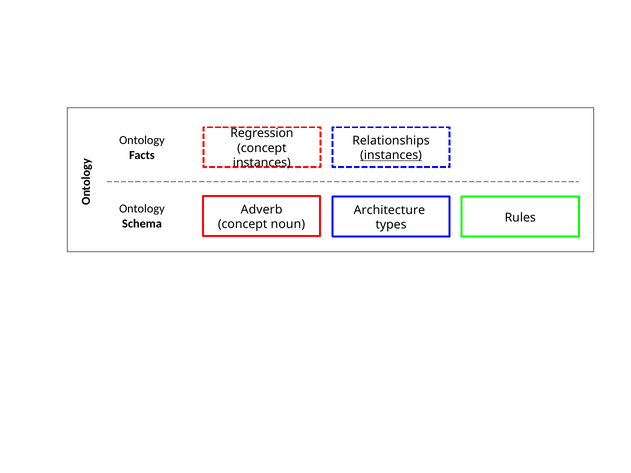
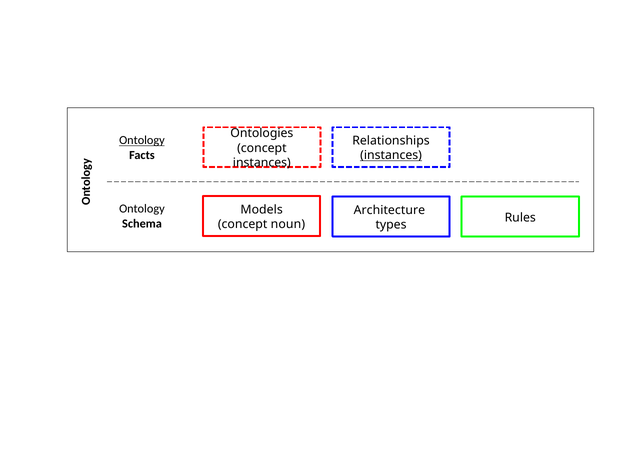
Regression: Regression -> Ontologies (262, 133)
Ontology underline: none -> present (142, 140)
Adverb: Adverb -> Models (262, 210)
